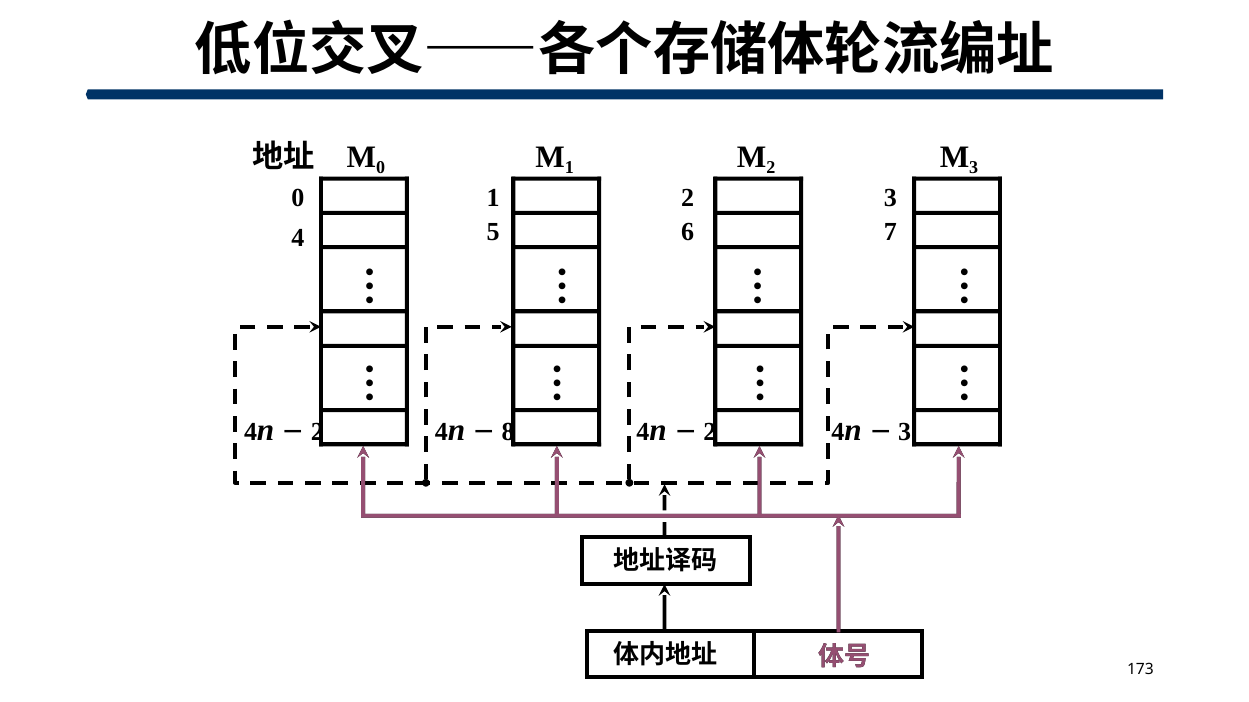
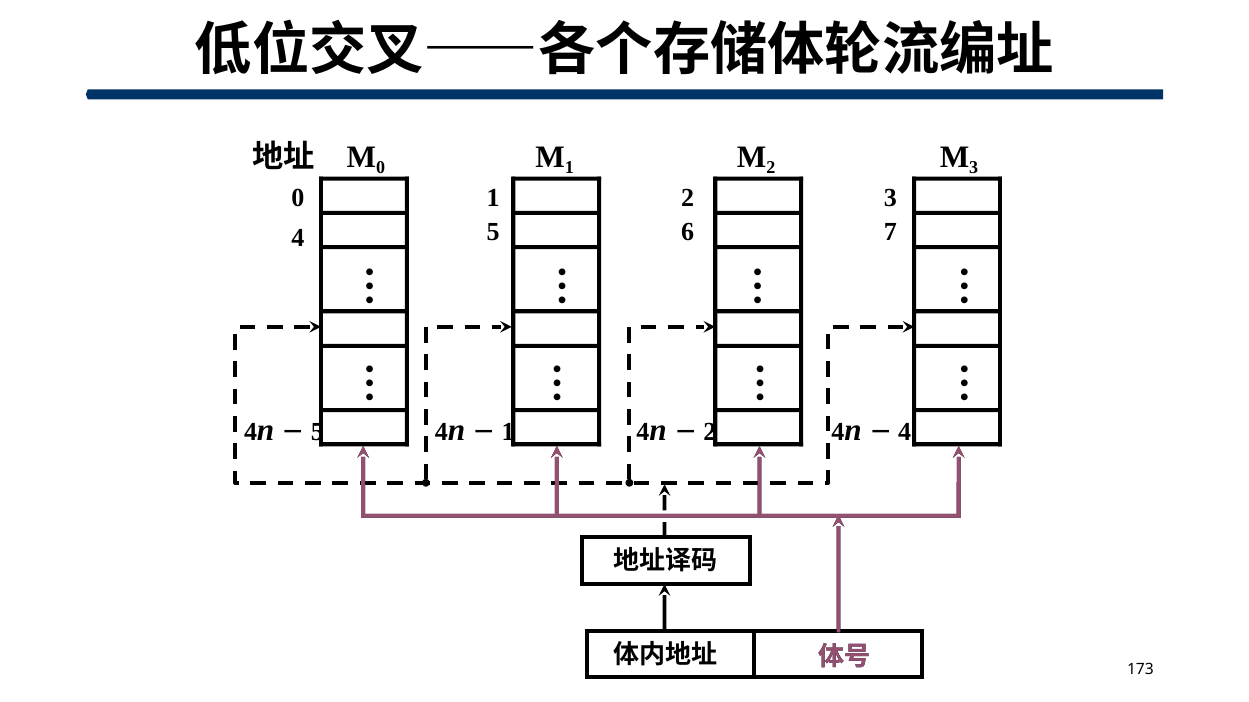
2: 2 -> 5 (317, 432)
8: 8 -> 1 (508, 432)
3: 3 -> 4 (905, 432)
